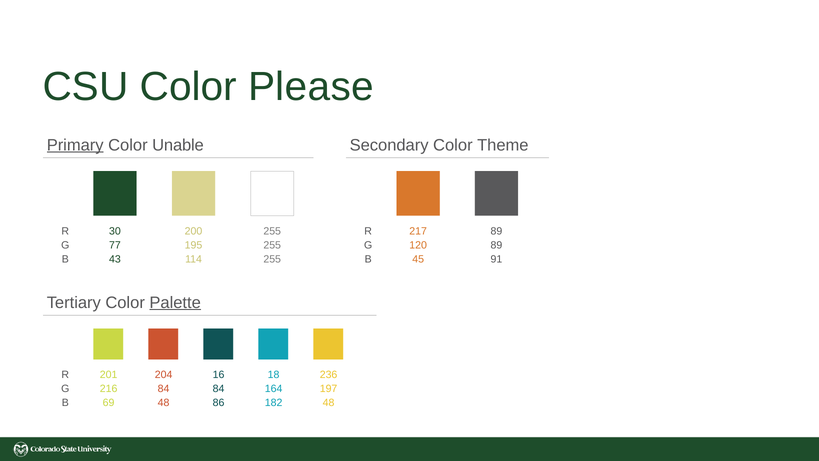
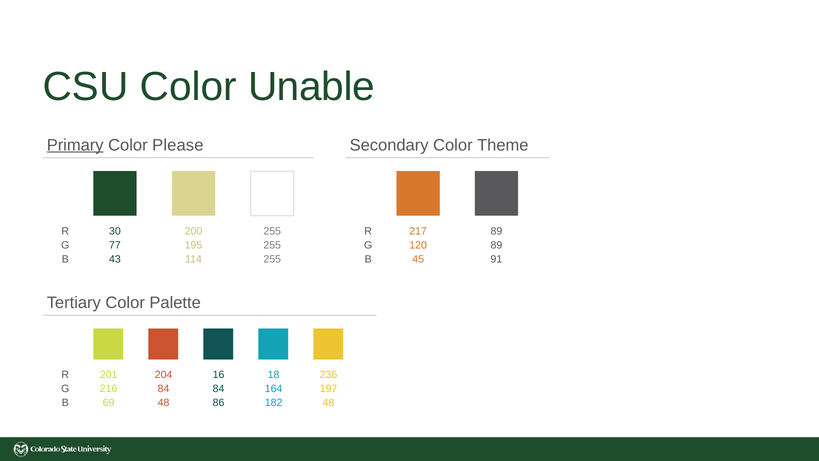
Please: Please -> Unable (311, 87)
Unable: Unable -> Please (178, 145)
Palette underline: present -> none (175, 302)
